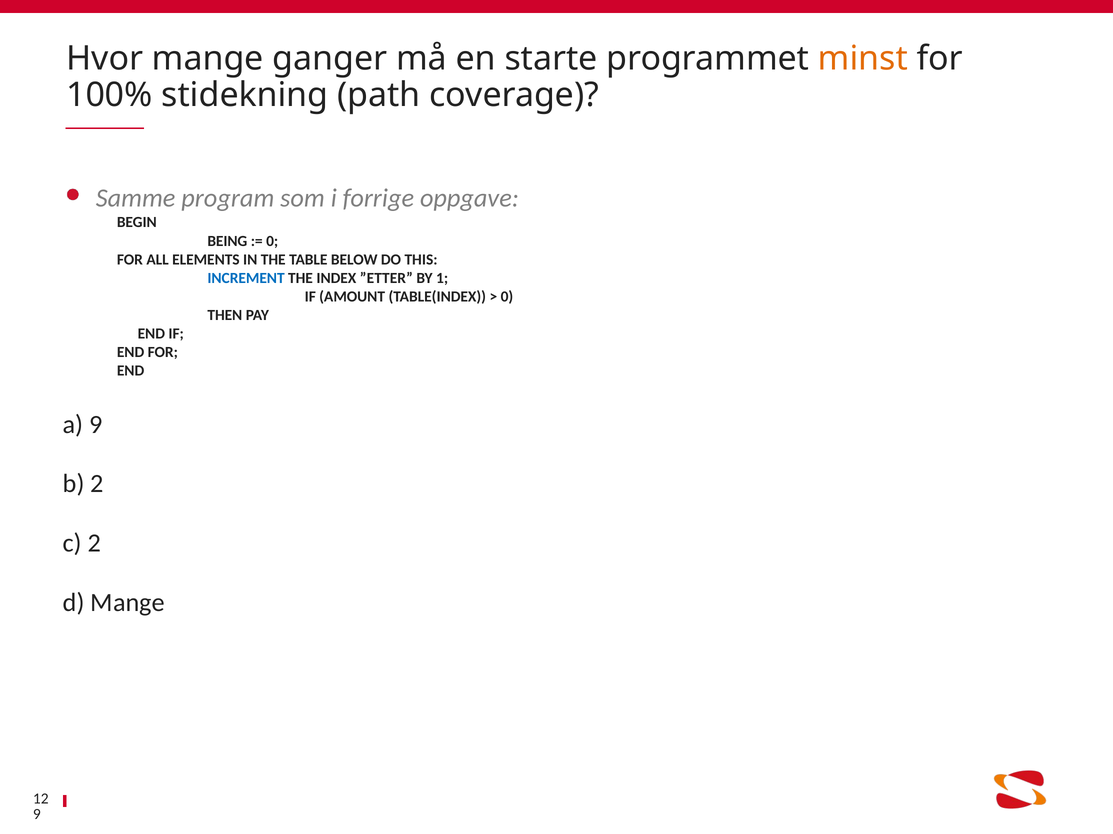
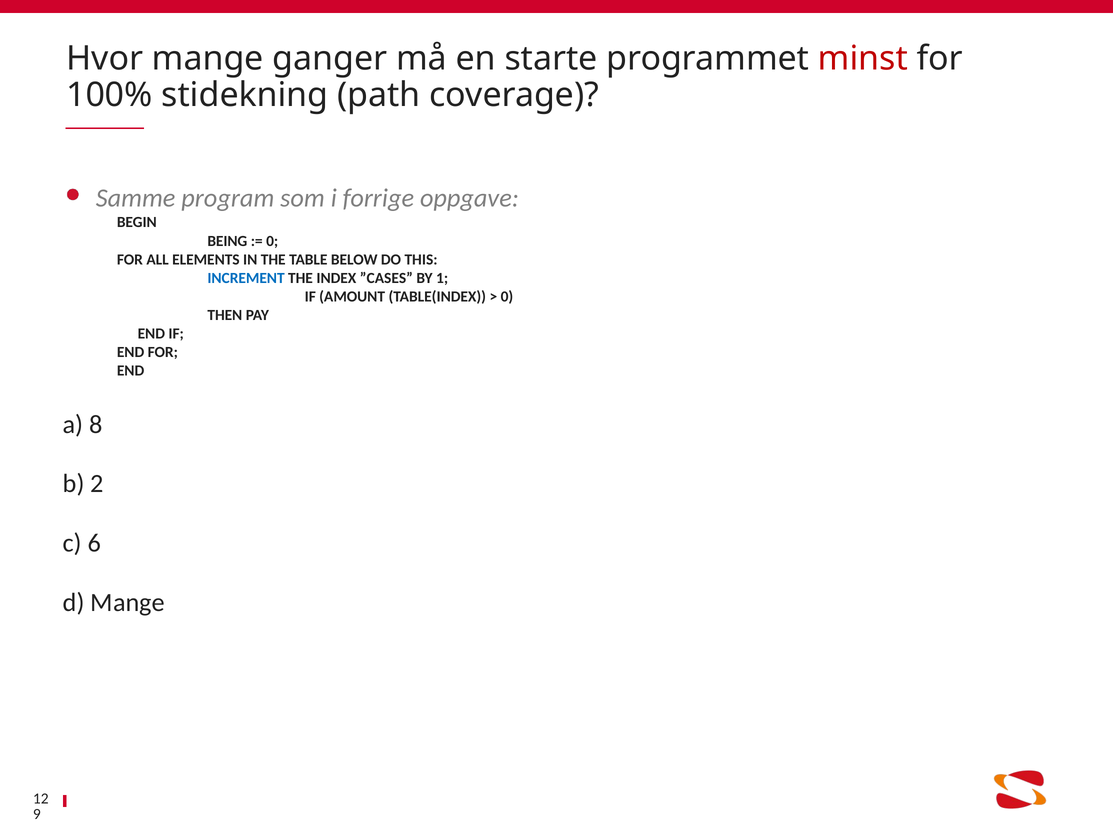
minst colour: orange -> red (863, 58)
”ETTER: ”ETTER -> ”CASES (386, 278)
a 9: 9 -> 8 (96, 425)
c 2: 2 -> 6 (94, 544)
